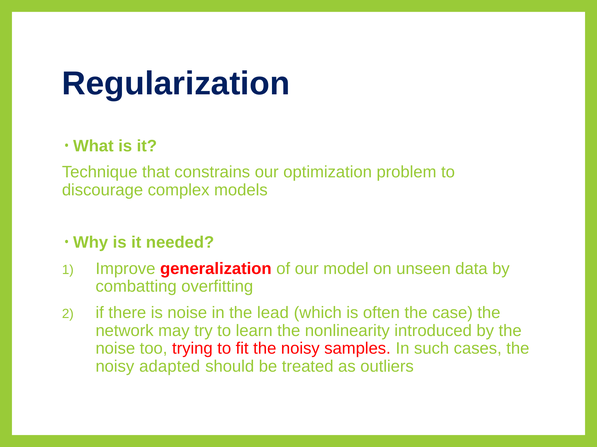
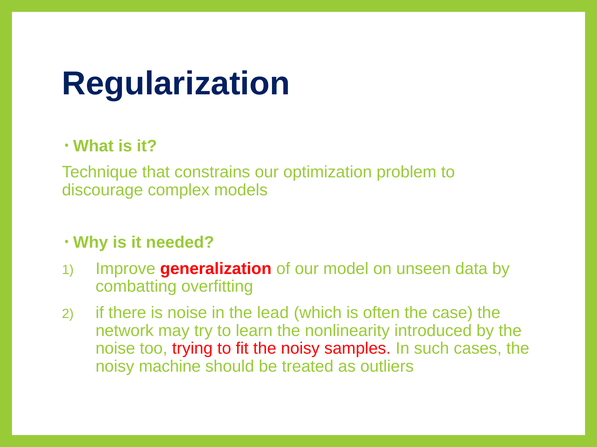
adapted: adapted -> machine (170, 367)
